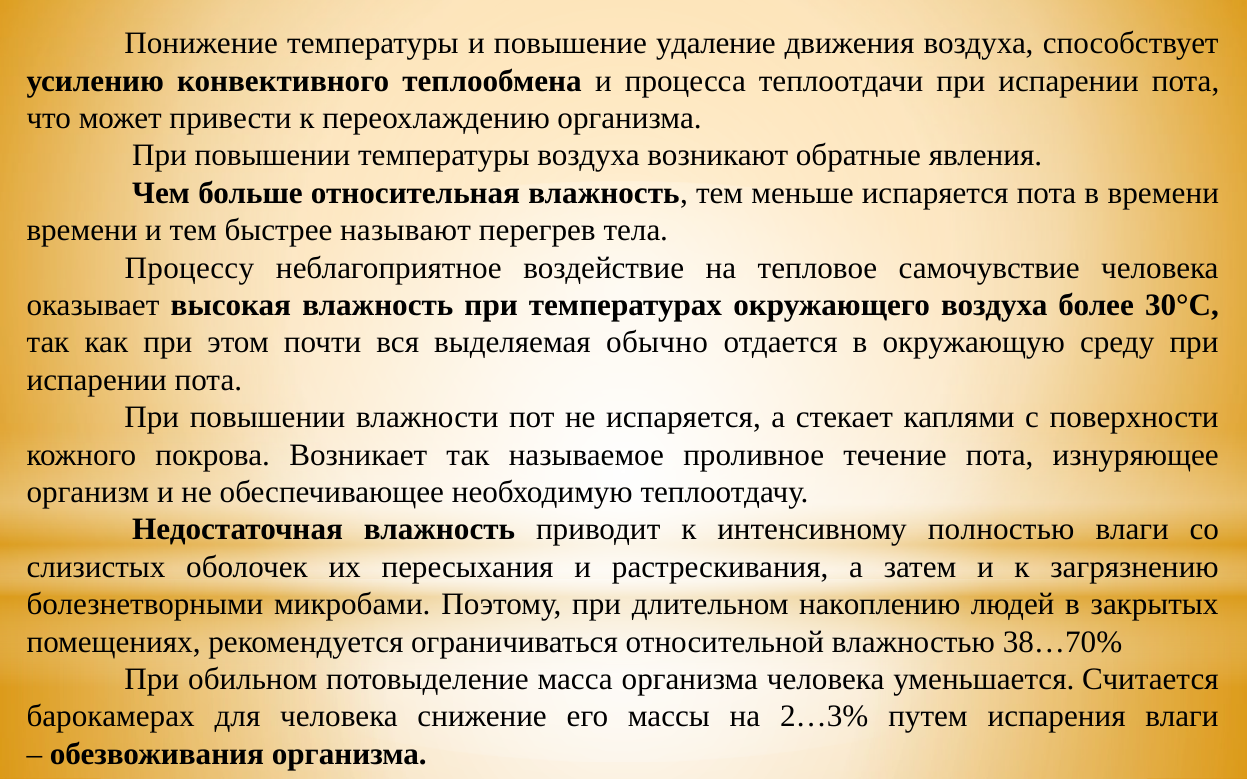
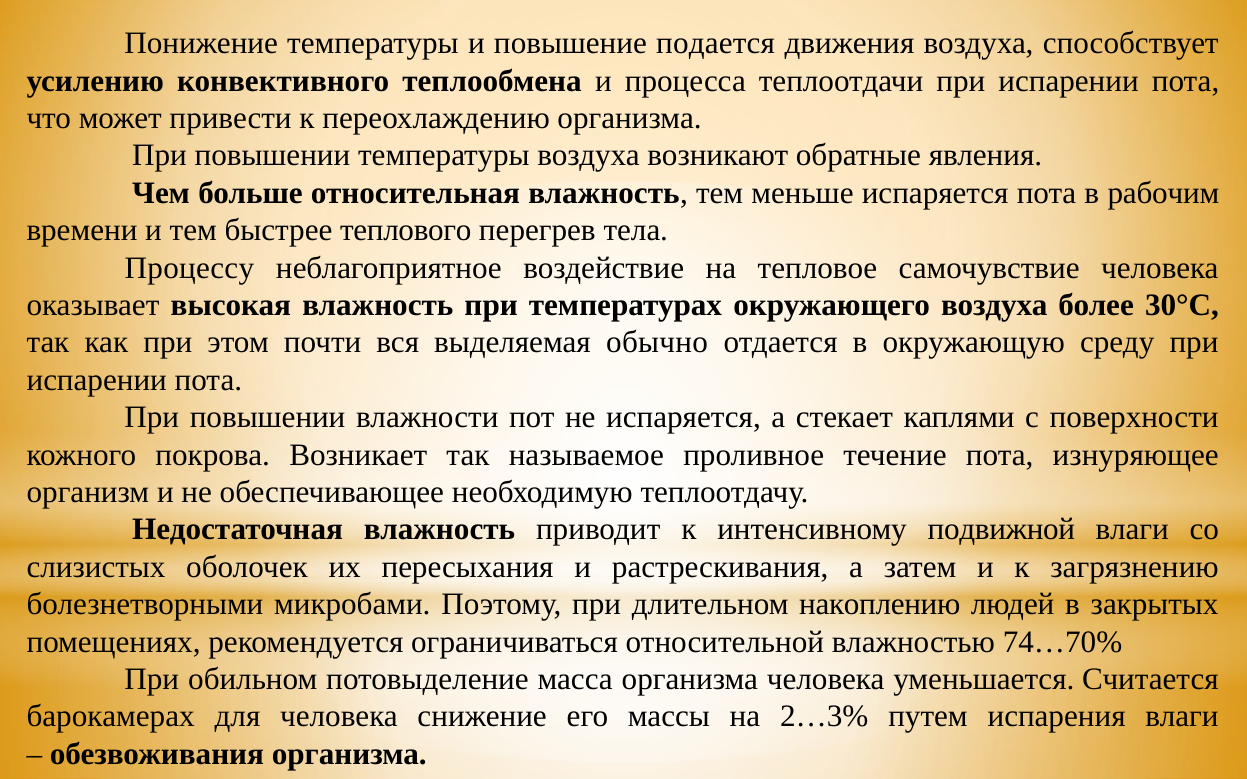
удаление: удаление -> подается (716, 44)
в времени: времени -> рабочим (1163, 193)
называют: называют -> теплового (406, 231)
полностью: полностью -> подвижной (1001, 530)
38…70%: 38…70% -> 74…70% (1063, 642)
